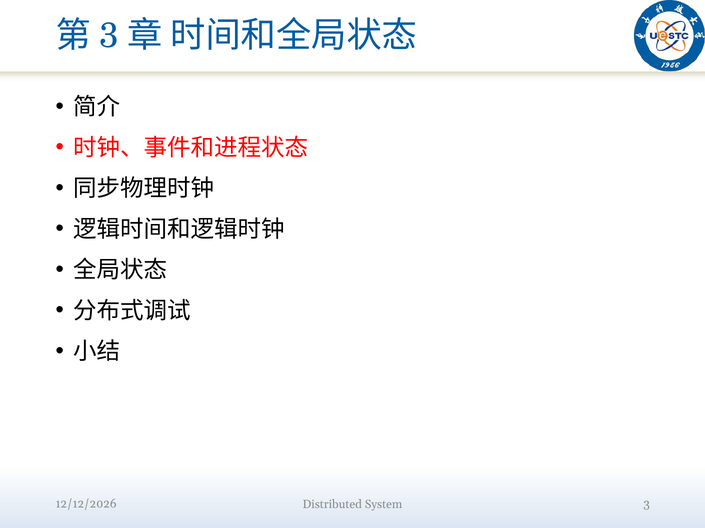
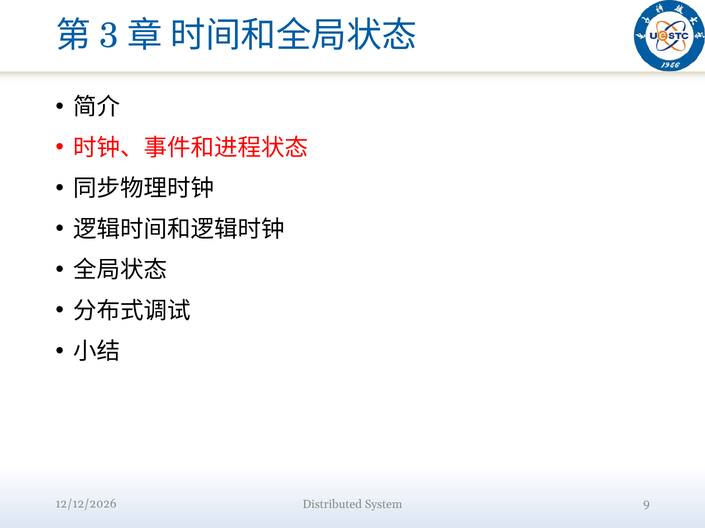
3: 3 -> 9 (647, 505)
